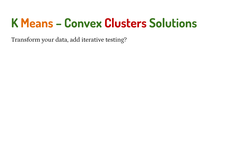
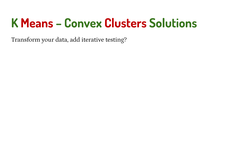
Means colour: orange -> red (37, 23)
